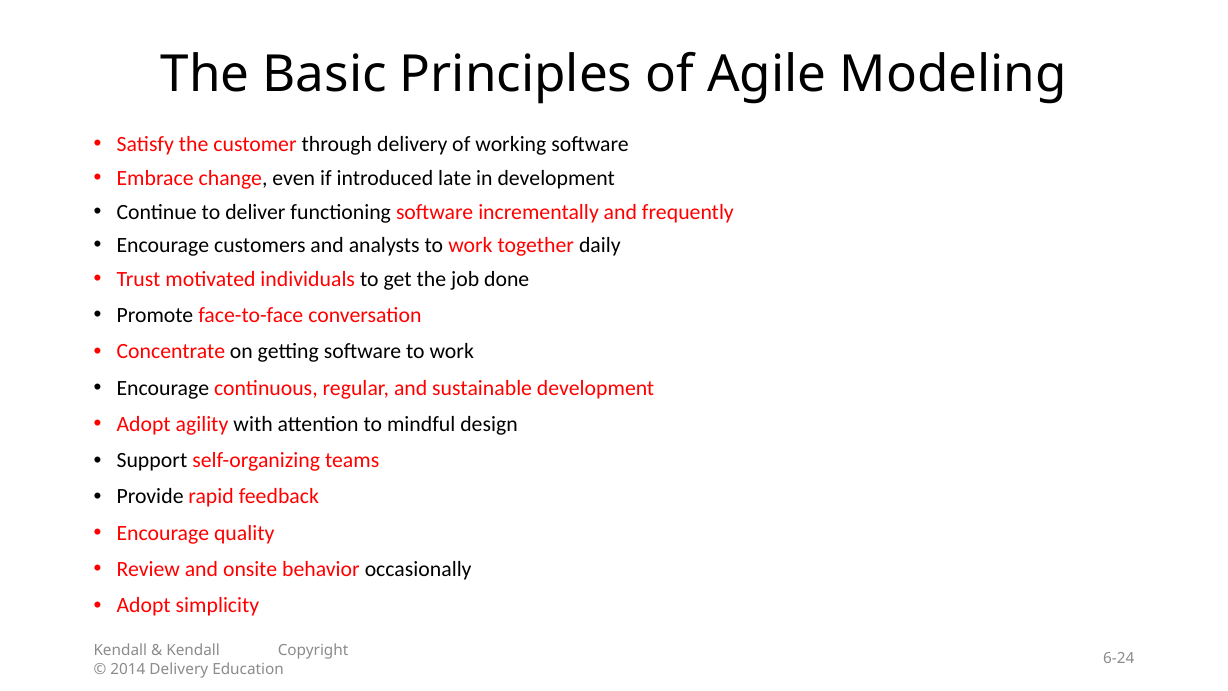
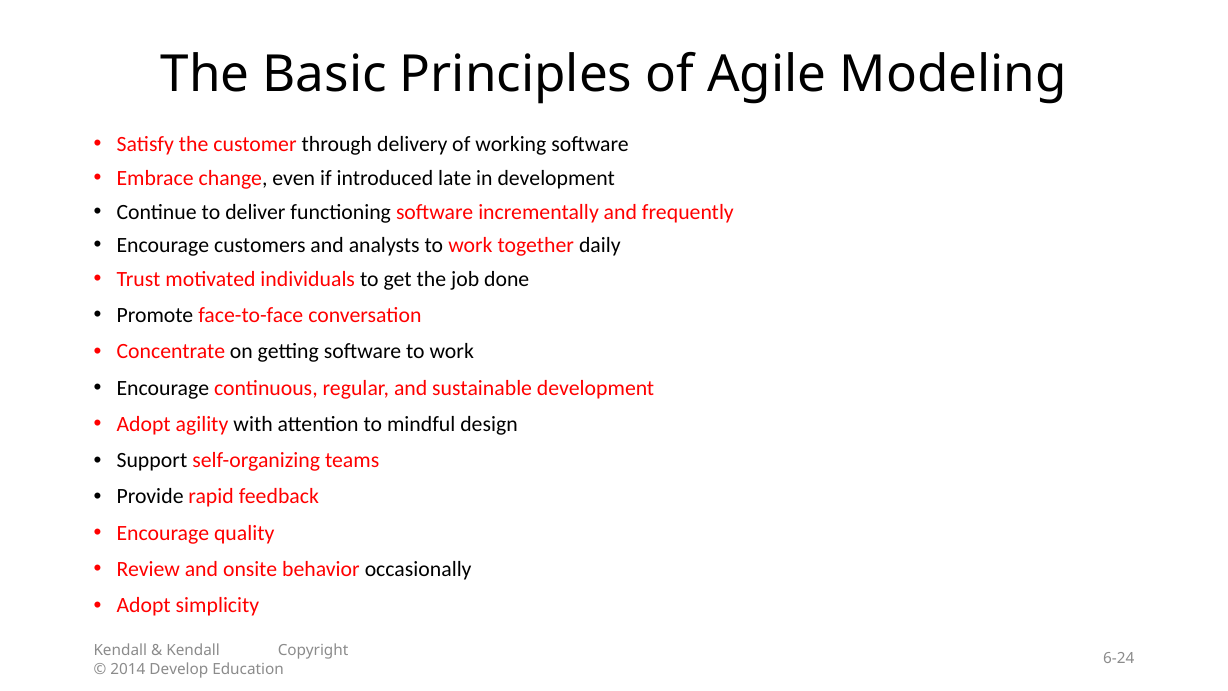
2014 Delivery: Delivery -> Develop (179, 669)
